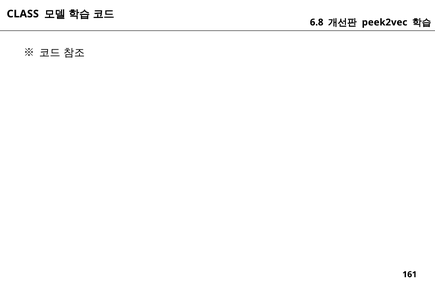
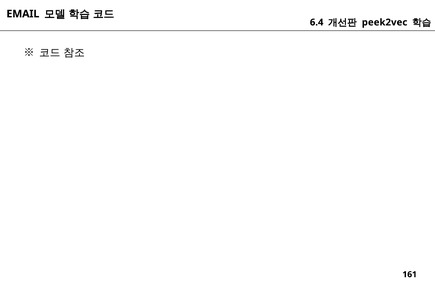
CLASS: CLASS -> EMAIL (23, 14)
6.8: 6.8 -> 6.4 (317, 22)
